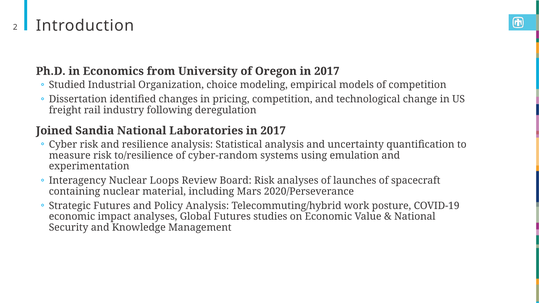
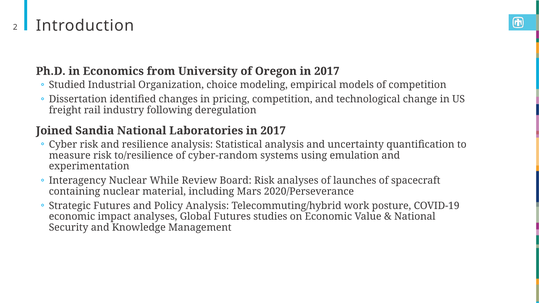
Loops: Loops -> While (164, 181)
